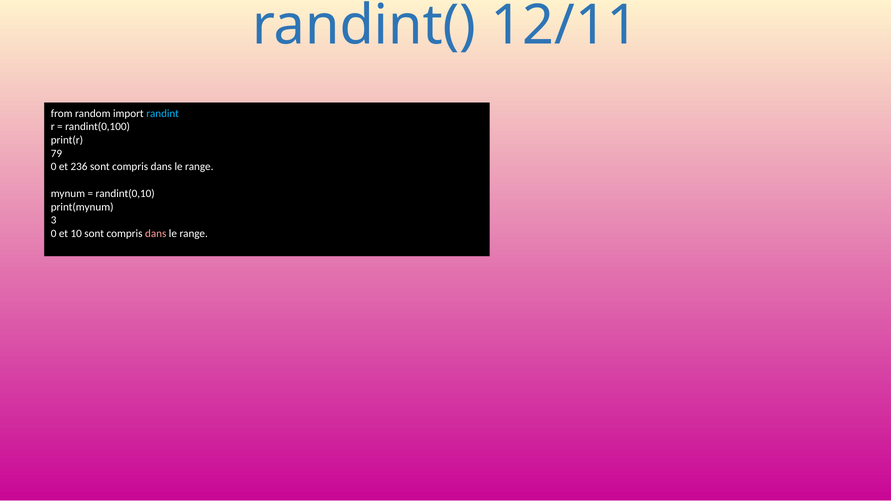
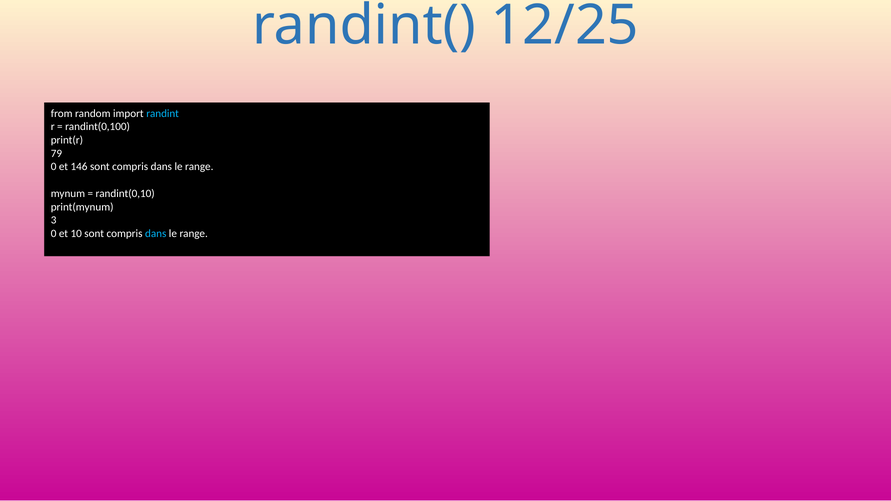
12/11: 12/11 -> 12/25 (565, 26)
236: 236 -> 146 (79, 167)
dans colour: pink -> light blue (156, 234)
